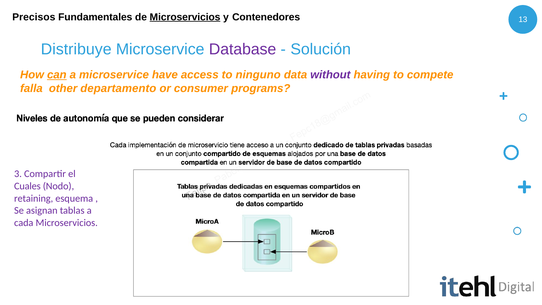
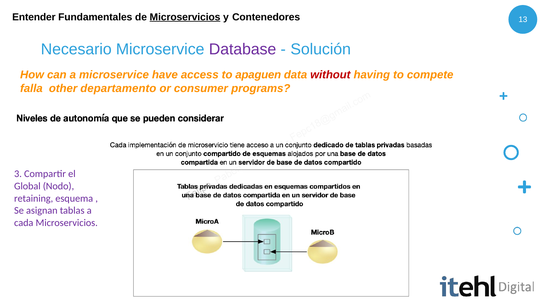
Precisos: Precisos -> Entender (34, 17)
Distribuye: Distribuye -> Necesario (76, 49)
can underline: present -> none (57, 75)
ninguno: ninguno -> apaguen (258, 75)
without colour: purple -> red (330, 75)
Cuales: Cuales -> Global (27, 186)
